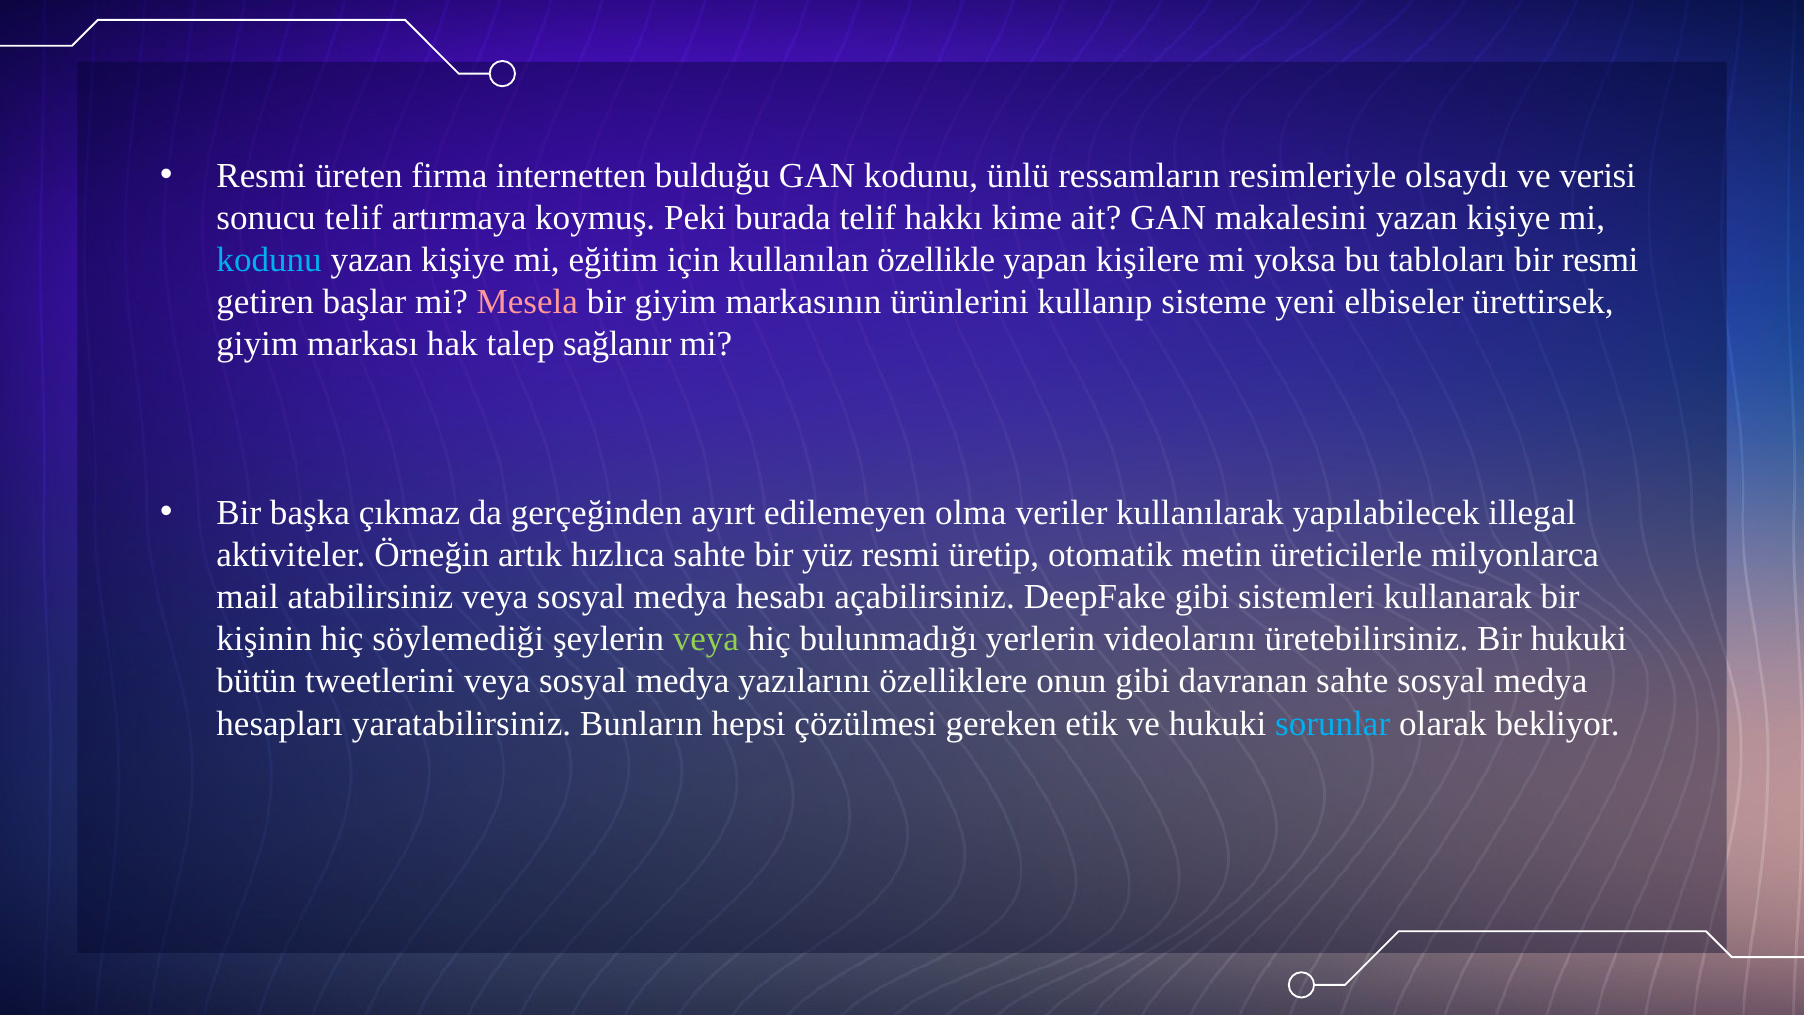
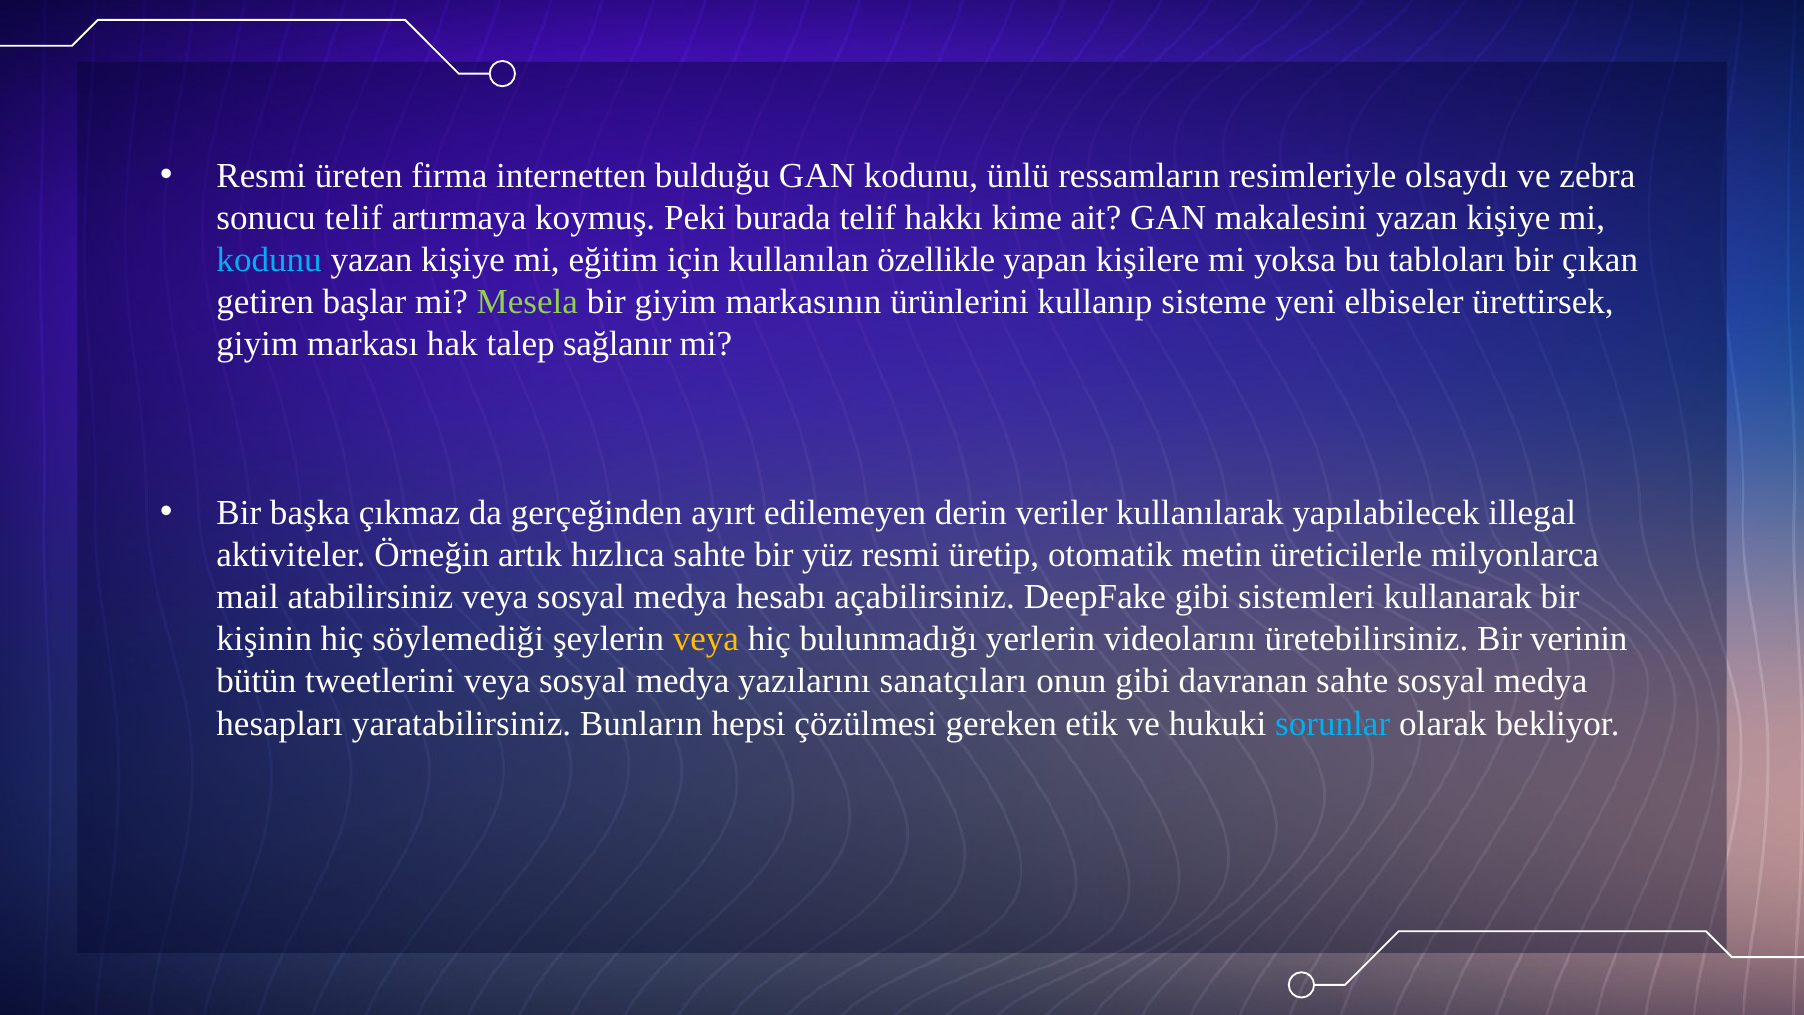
verisi: verisi -> zebra (1597, 176)
bir resmi: resmi -> çıkan (1600, 260)
Mesela colour: pink -> light green (527, 302)
olma: olma -> derin (971, 513)
veya colour: light green -> yellow (706, 639)
Bir hukuki: hukuki -> verinin (1579, 639)
özelliklere: özelliklere -> sanatçıları (953, 681)
